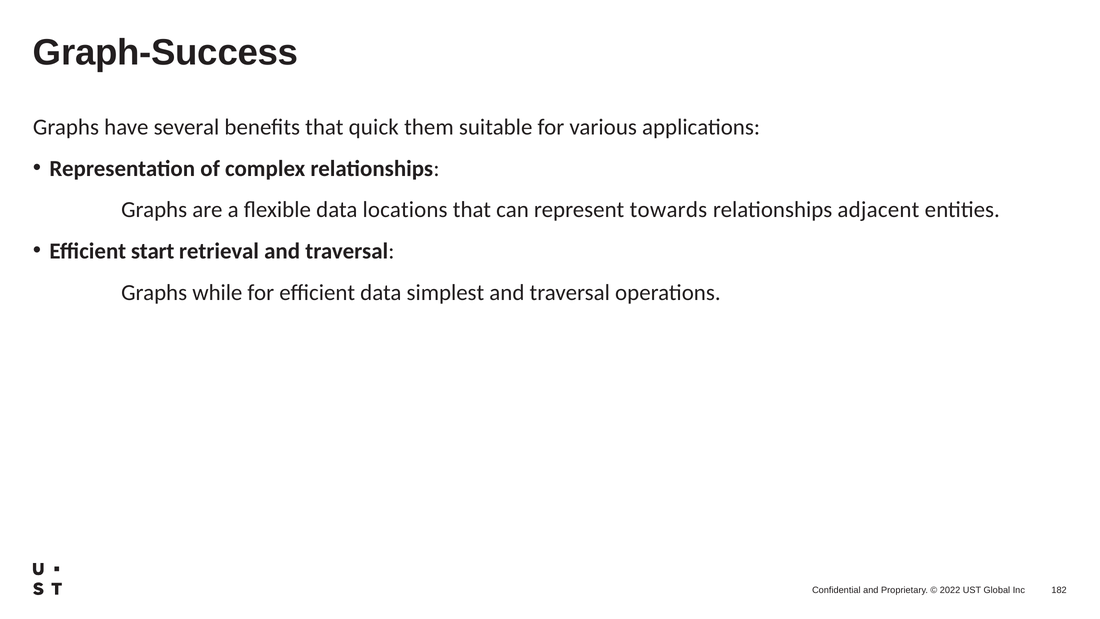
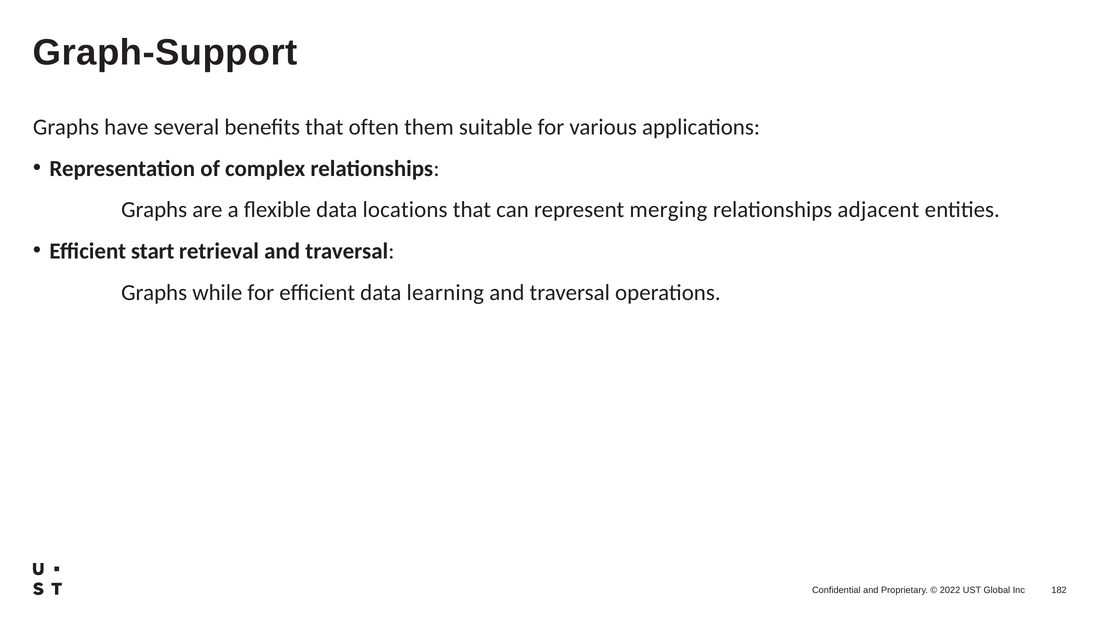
Graph-Success: Graph-Success -> Graph-Support (165, 53)
quick: quick -> often (374, 127)
towards: towards -> merging (668, 210)
simplest: simplest -> learning (445, 292)
